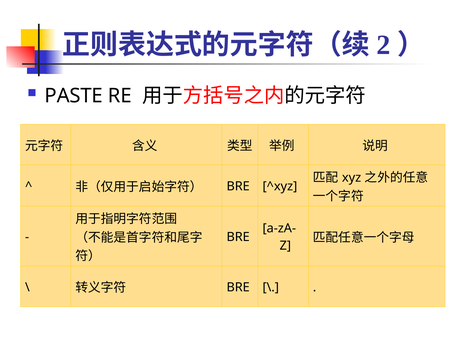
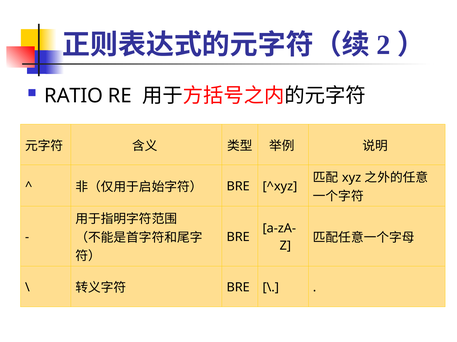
PASTE: PASTE -> RATIO (74, 96)
